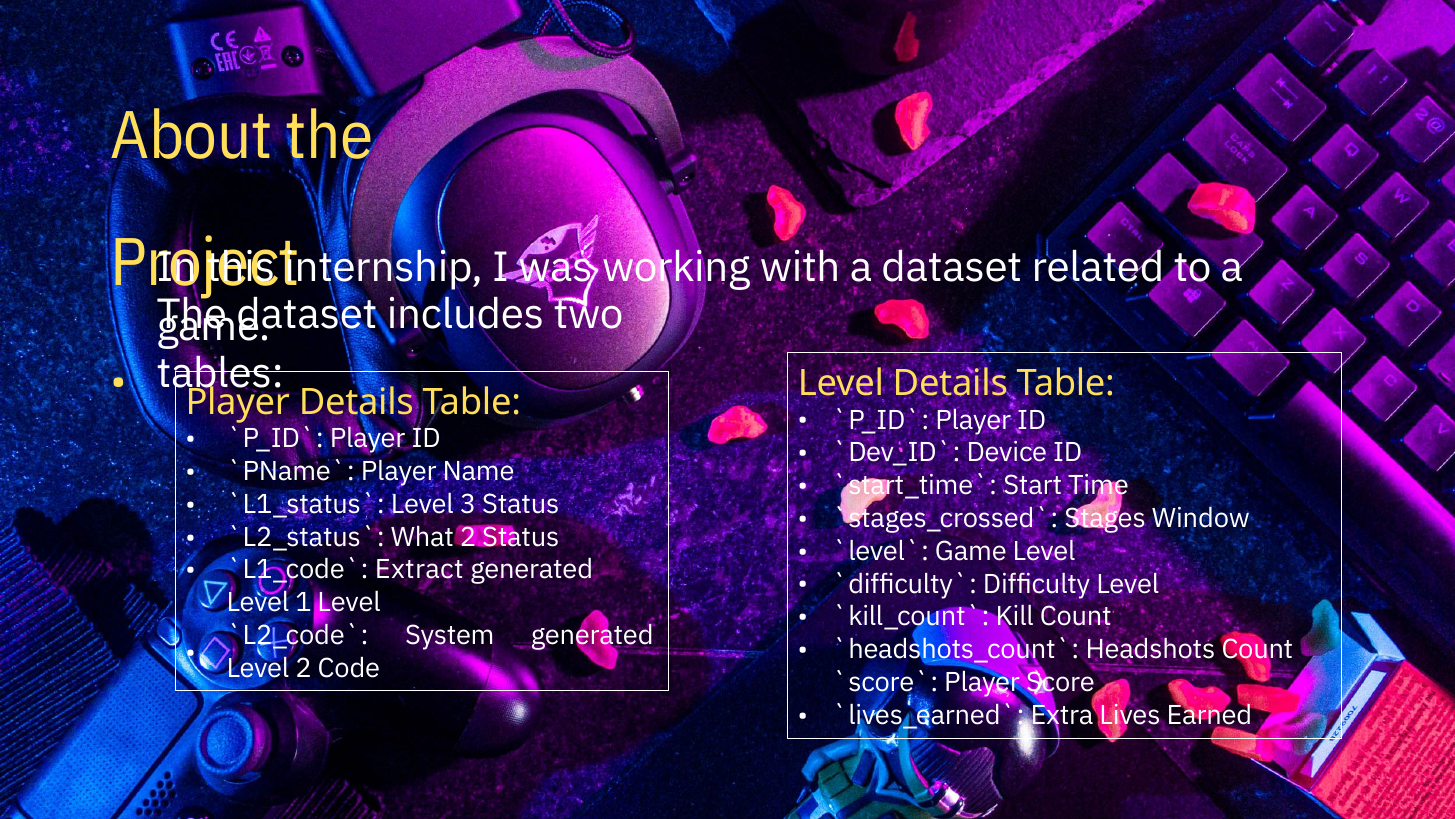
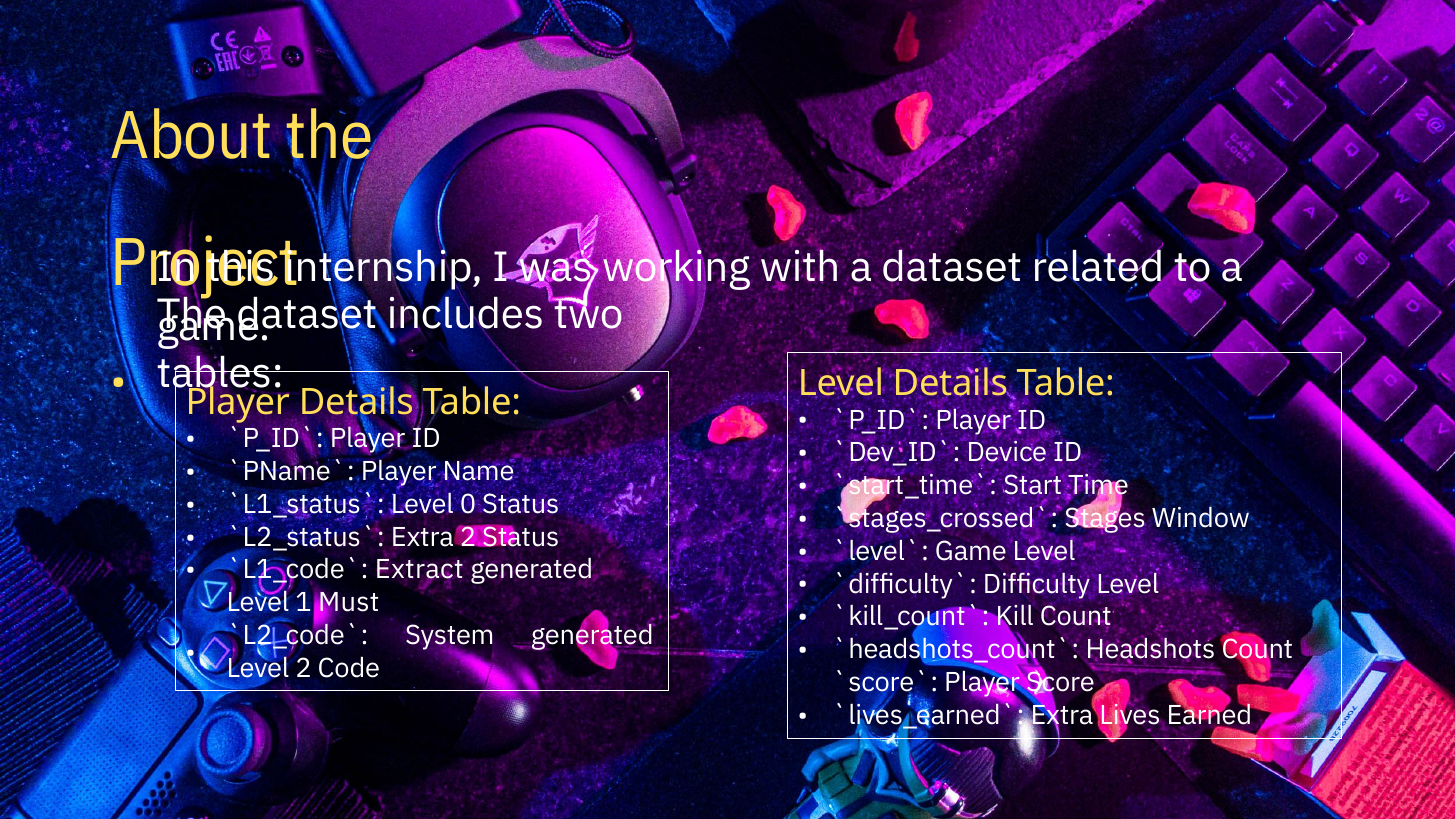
3: 3 -> 0 (468, 504)
What: What -> Extra (422, 537)
1 Level: Level -> Must (349, 602)
